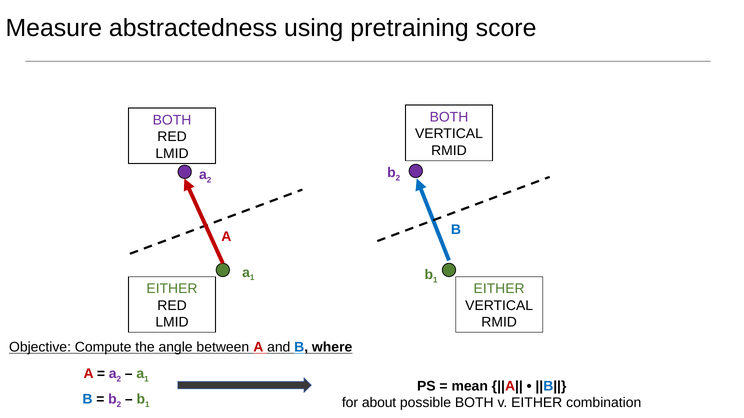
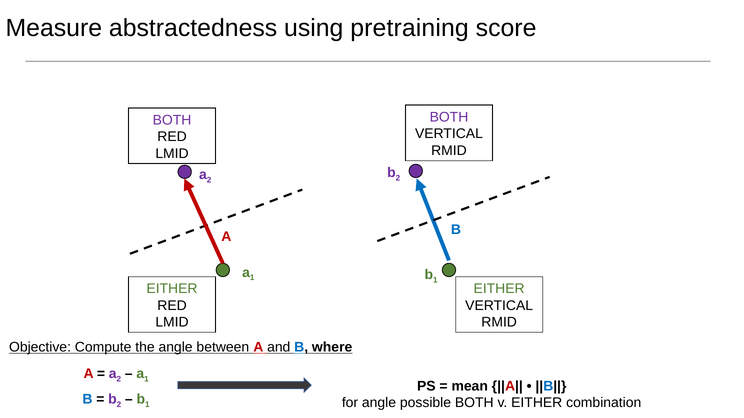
for about: about -> angle (379, 403)
